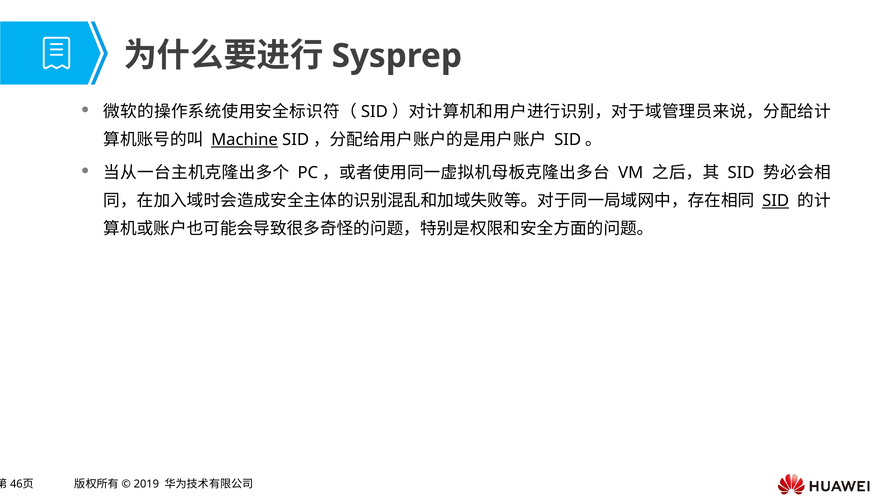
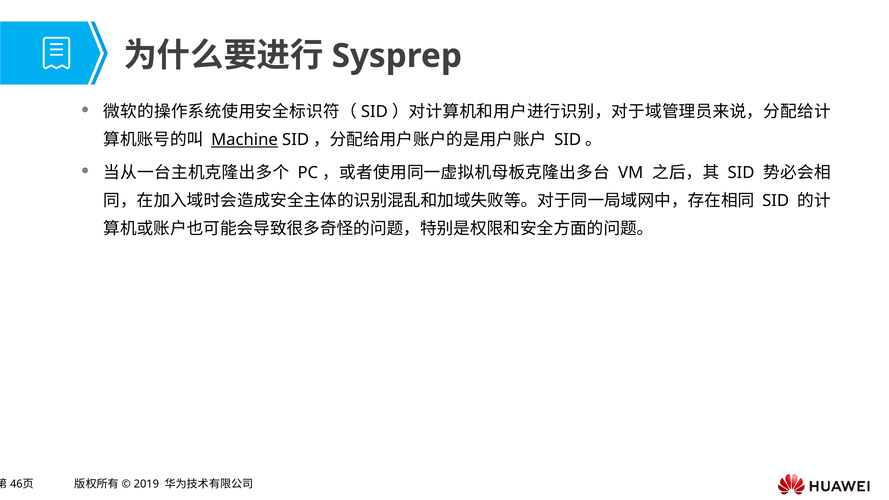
SID underline: present -> none (776, 201)
